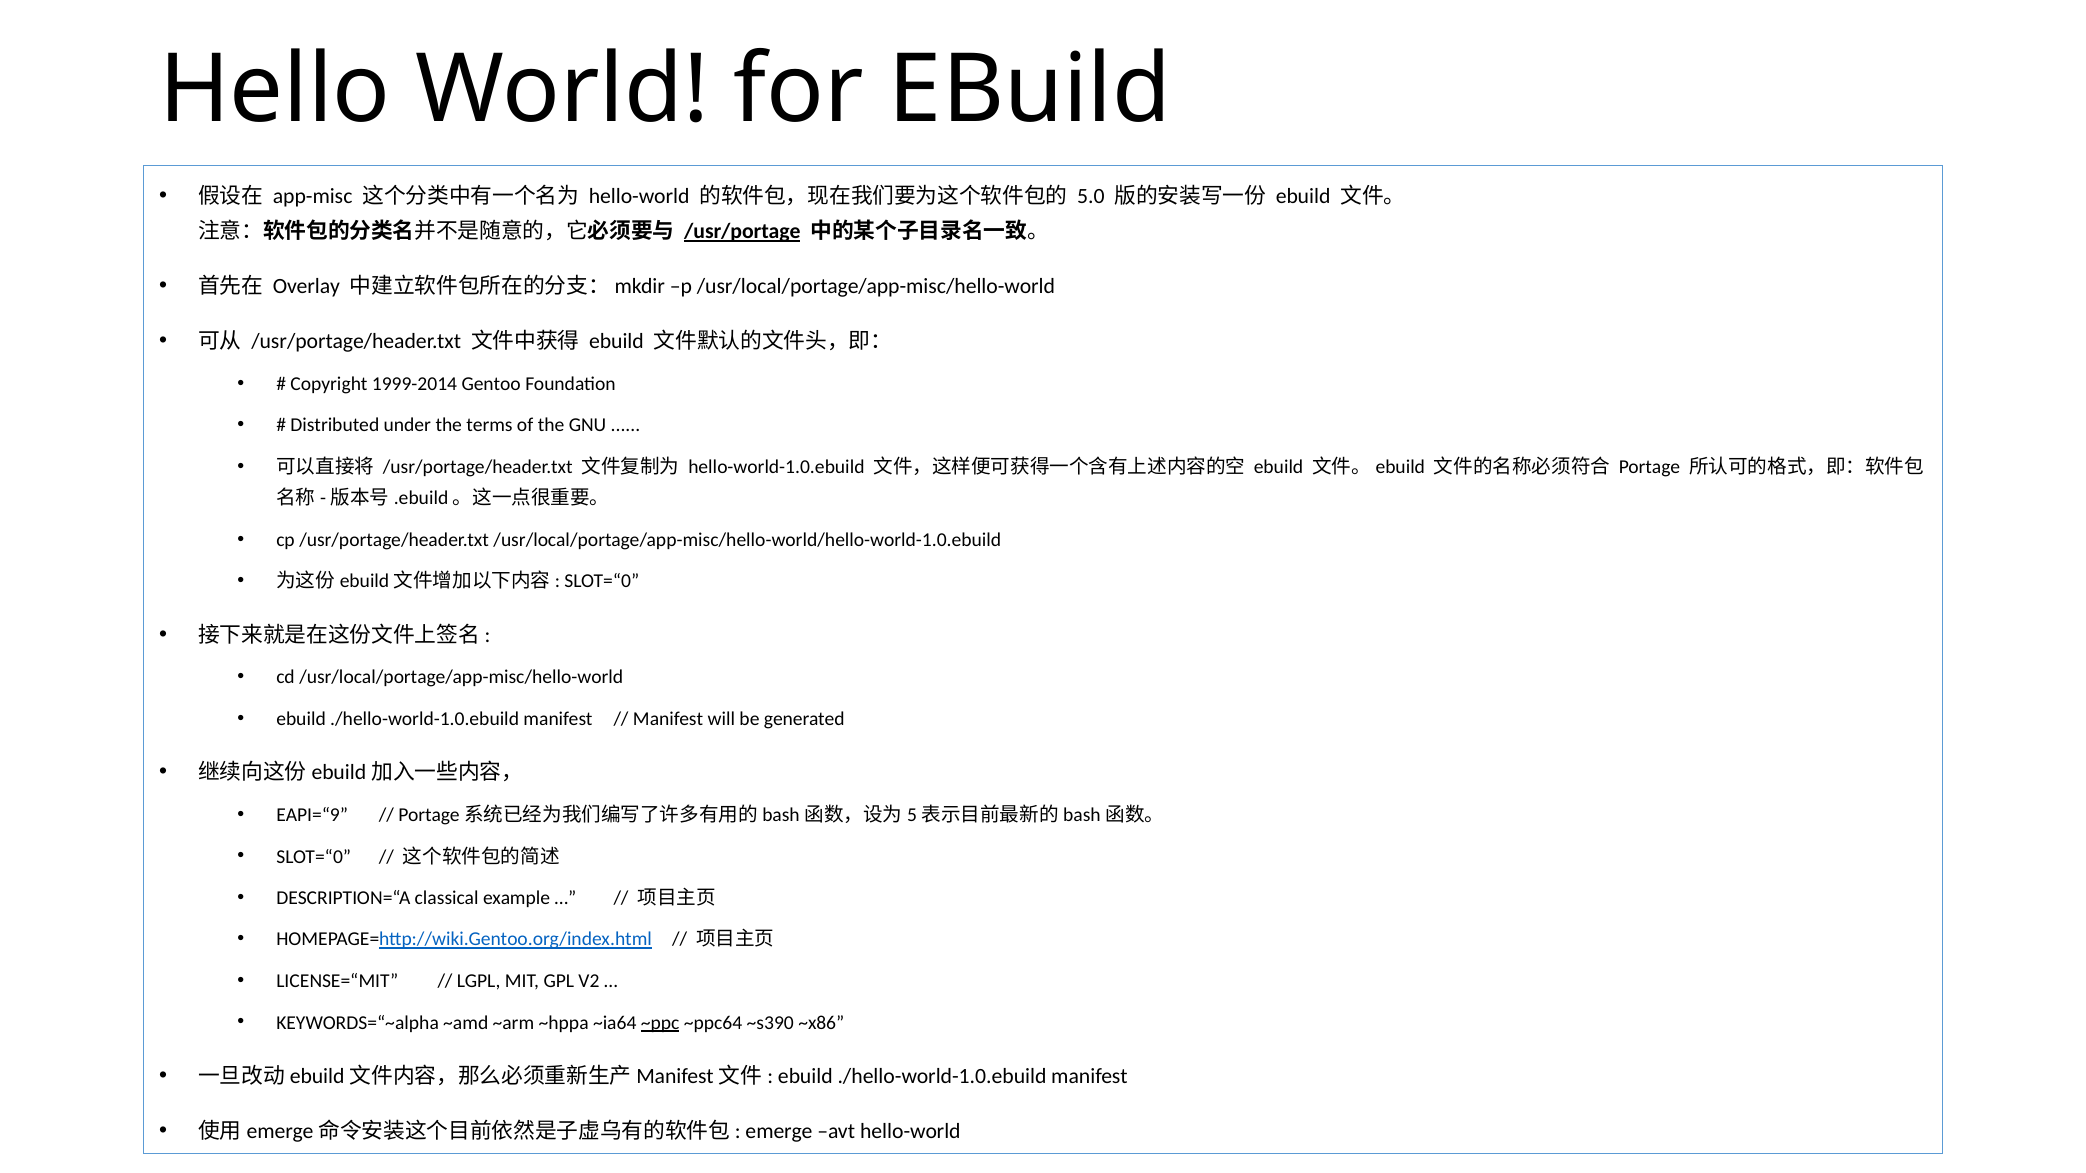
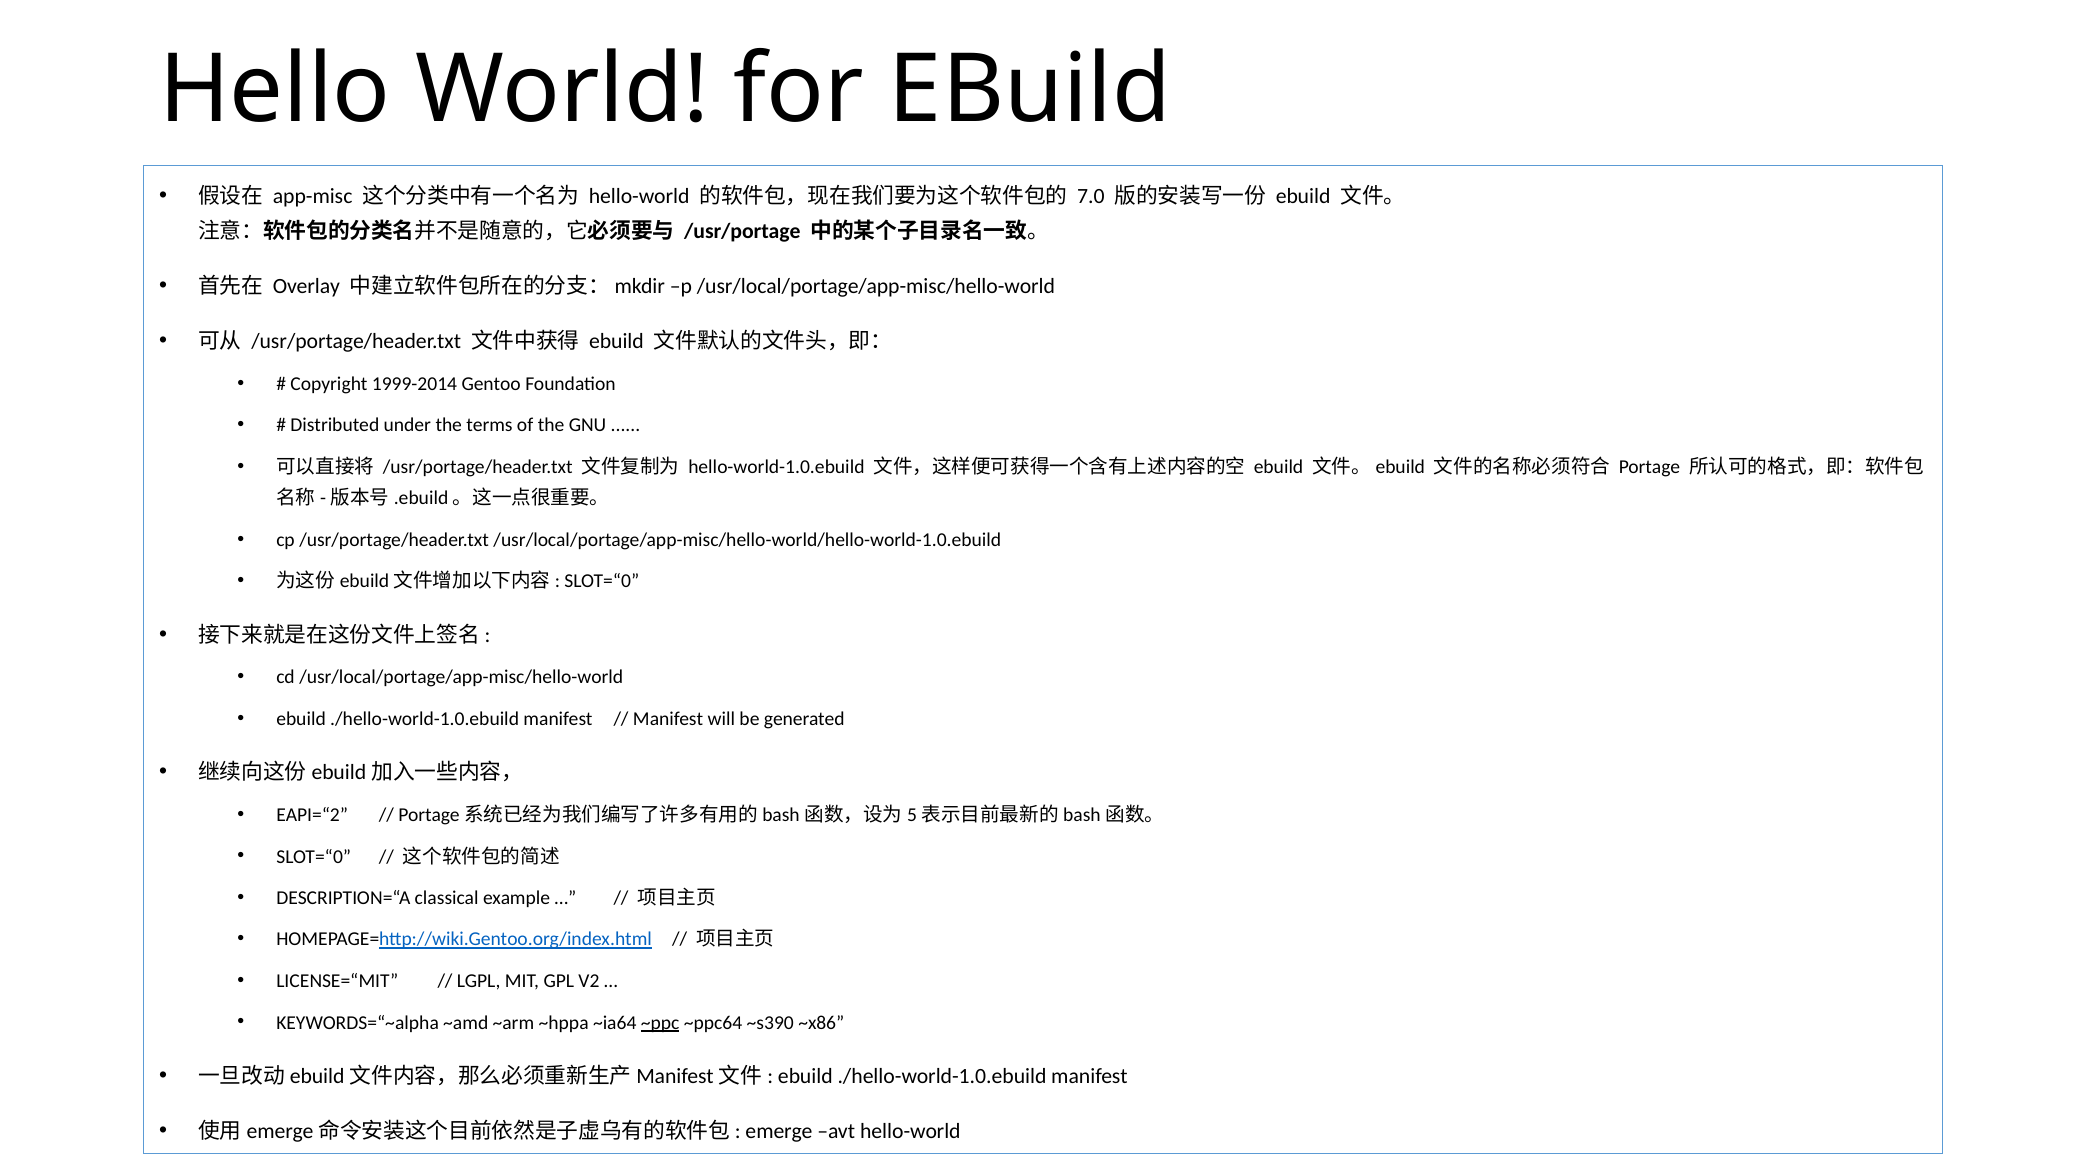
5.0: 5.0 -> 7.0 (1091, 197)
/usr/portage underline: present -> none (742, 232)
EAPI=“9: EAPI=“9 -> EAPI=“2 (312, 815)
